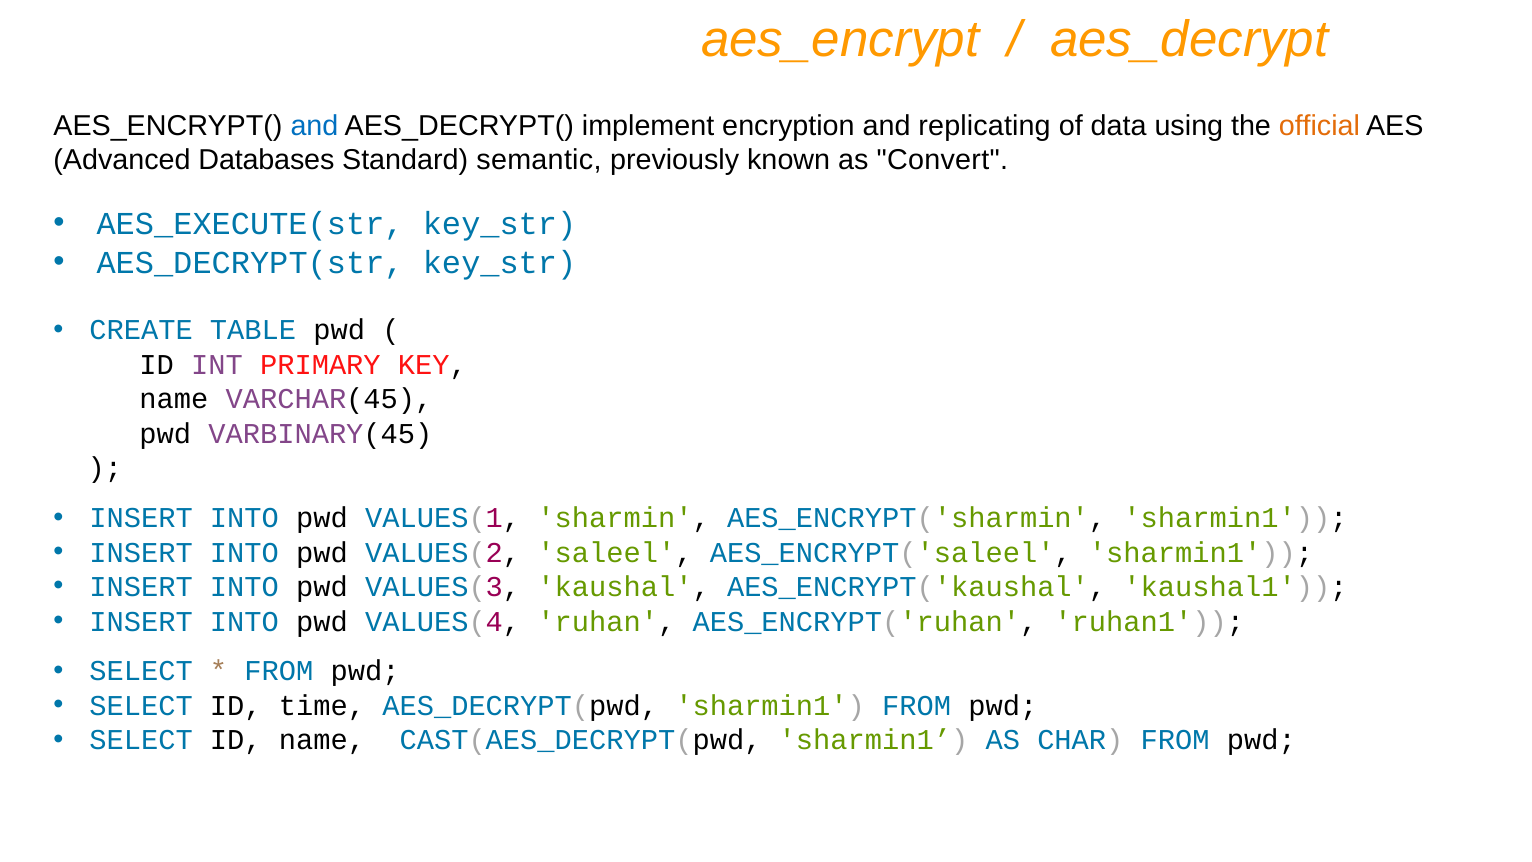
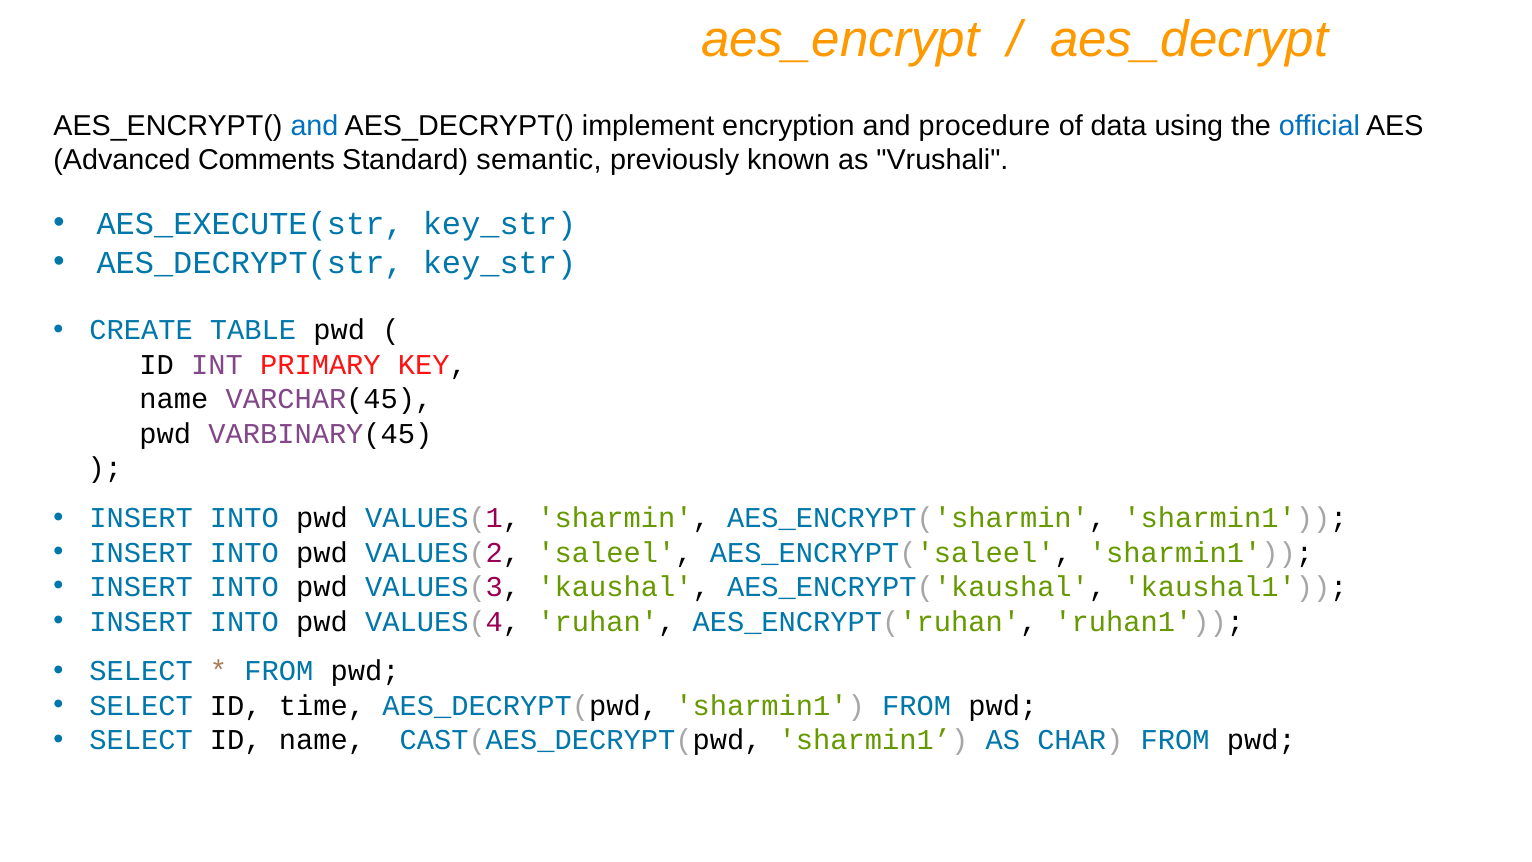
replicating: replicating -> procedure (985, 126)
official colour: orange -> blue (1319, 126)
Databases: Databases -> Comments (266, 160)
Convert: Convert -> Vrushali (942, 160)
